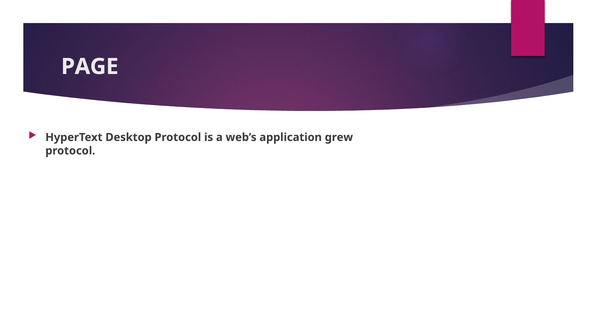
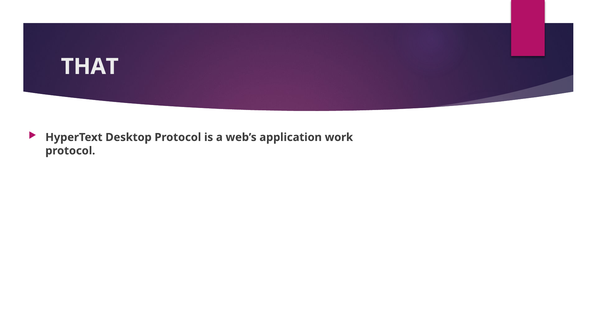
PAGE: PAGE -> THAT (90, 67)
grew: grew -> work (339, 137)
